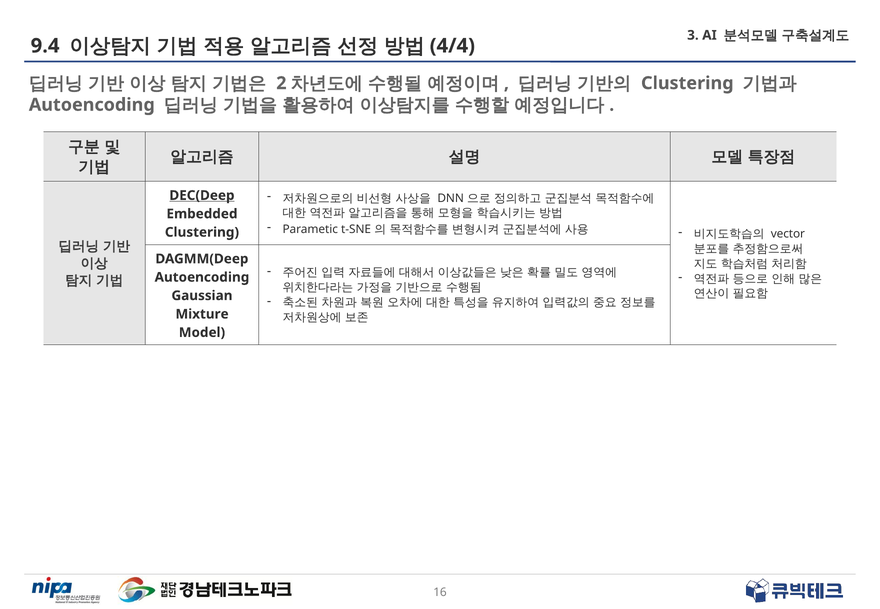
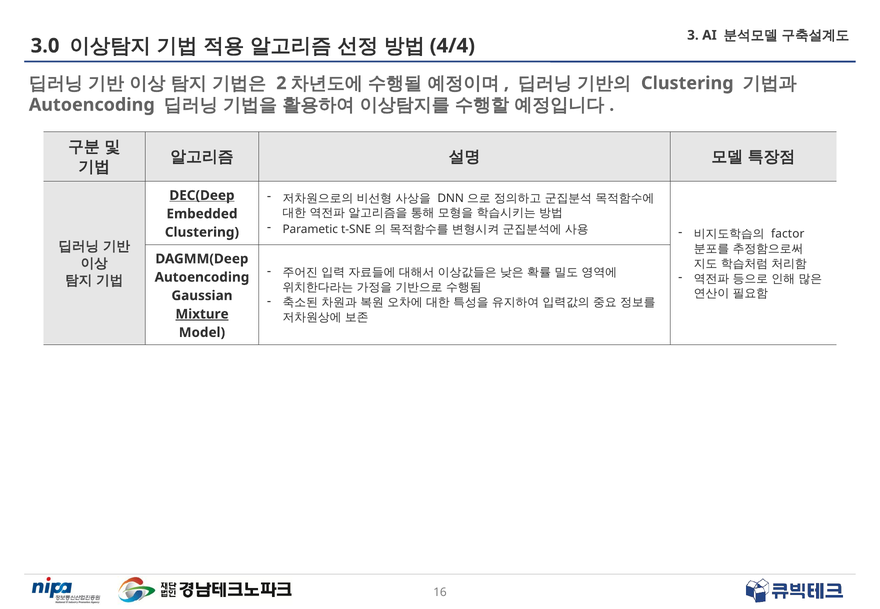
9.4: 9.4 -> 3.0 (45, 46)
vector: vector -> factor (788, 234)
Mixture underline: none -> present (202, 314)
